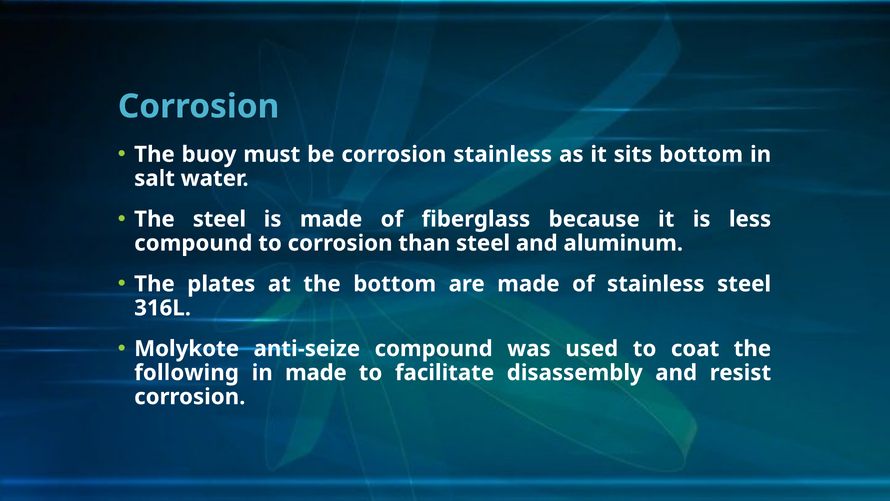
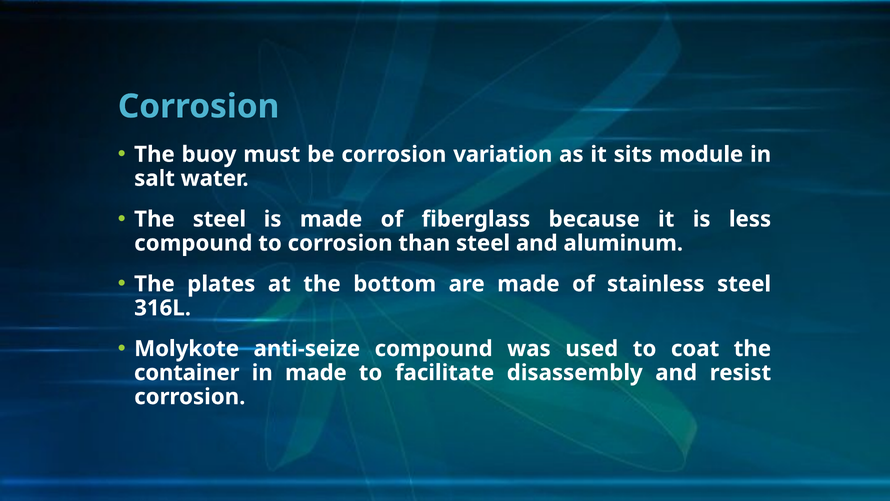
corrosion stainless: stainless -> variation (503, 154)
sits bottom: bottom -> module (701, 154)
following: following -> container (187, 373)
